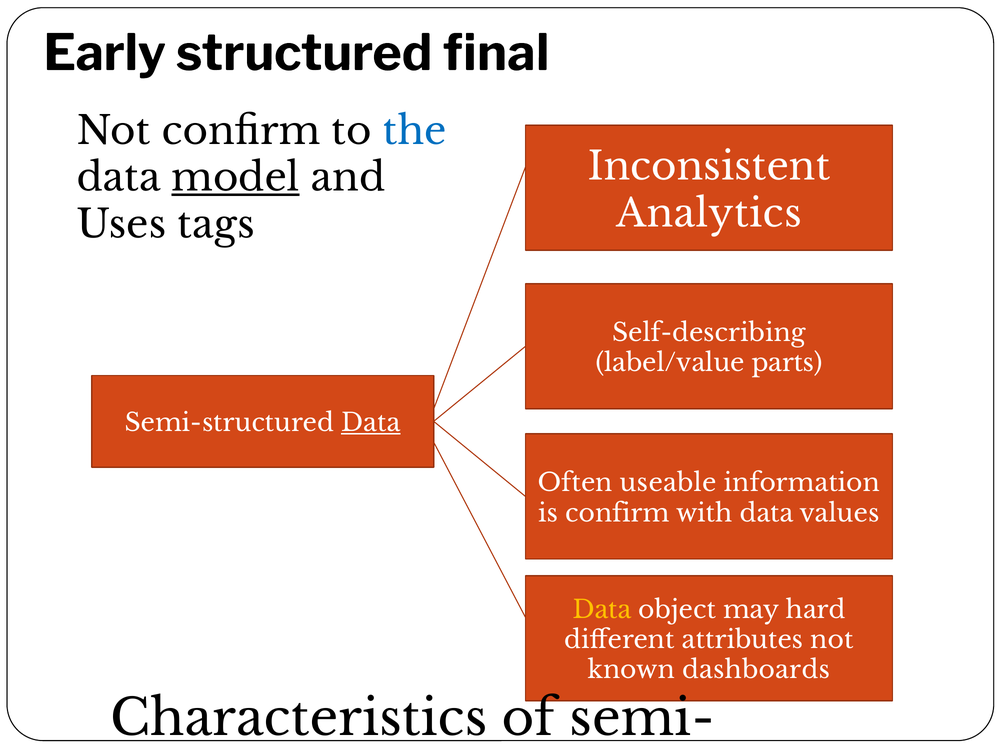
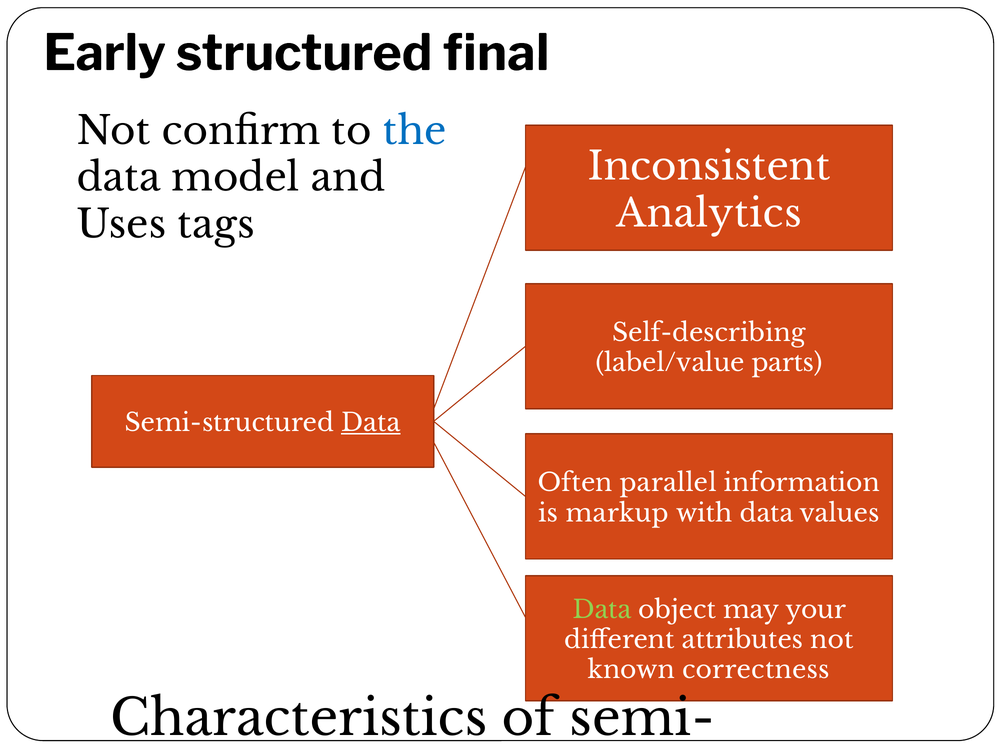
model underline: present -> none (235, 178)
useable: useable -> parallel (668, 483)
is confirm: confirm -> markup (617, 513)
Data colour: yellow -> light green (602, 610)
hard: hard -> your (816, 610)
dashboards: dashboards -> correctness (756, 670)
